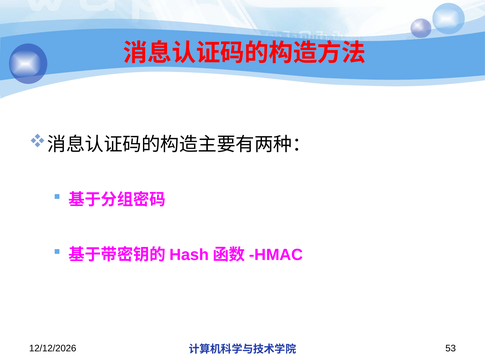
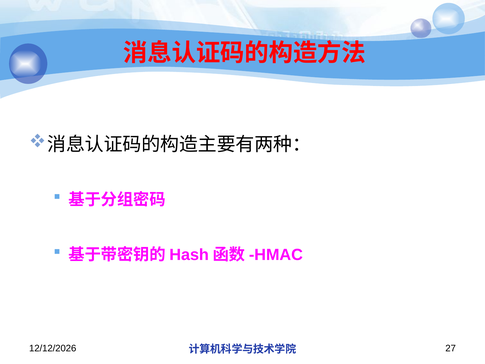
53: 53 -> 27 (451, 348)
